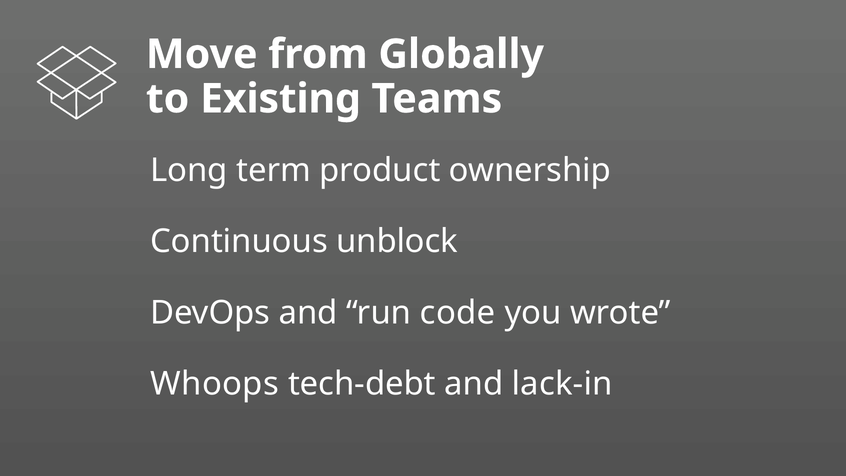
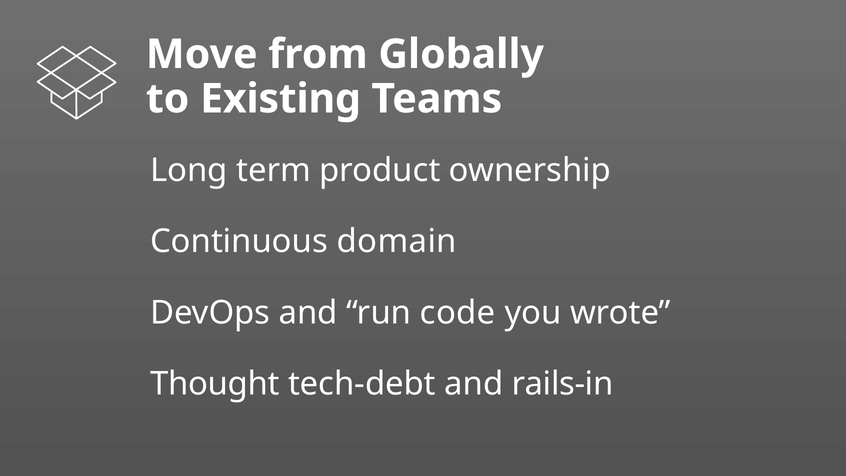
unblock: unblock -> domain (397, 242)
Whoops: Whoops -> Thought (215, 384)
lack-in: lack-in -> rails-in (562, 384)
